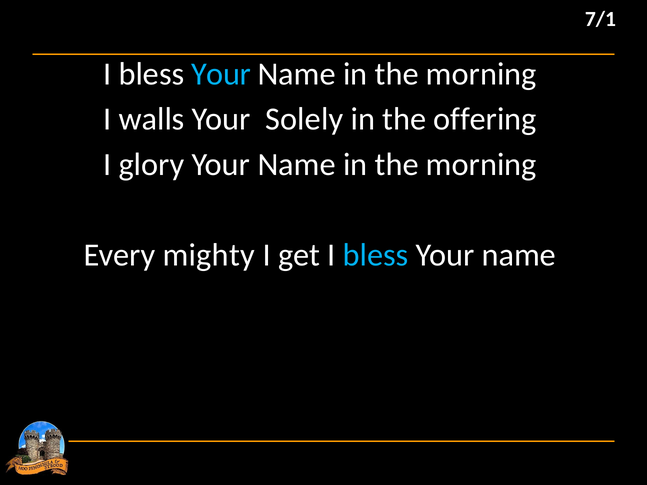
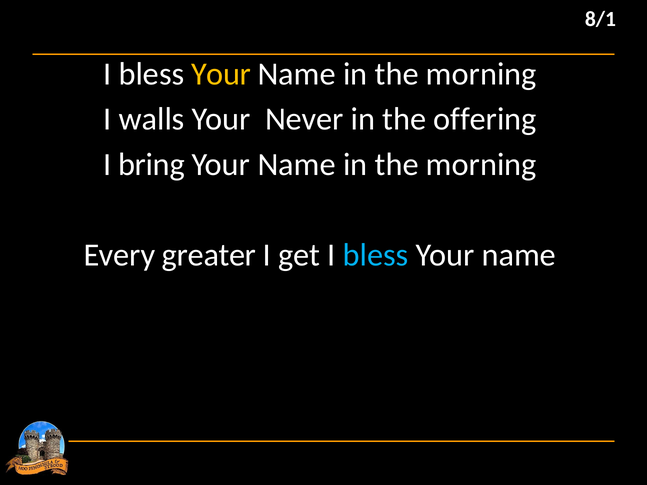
7/1: 7/1 -> 8/1 (600, 19)
Your colour: light blue -> yellow (221, 74)
Solely: Solely -> Never (304, 119)
glory: glory -> bring (152, 164)
mighty: mighty -> greater (209, 255)
